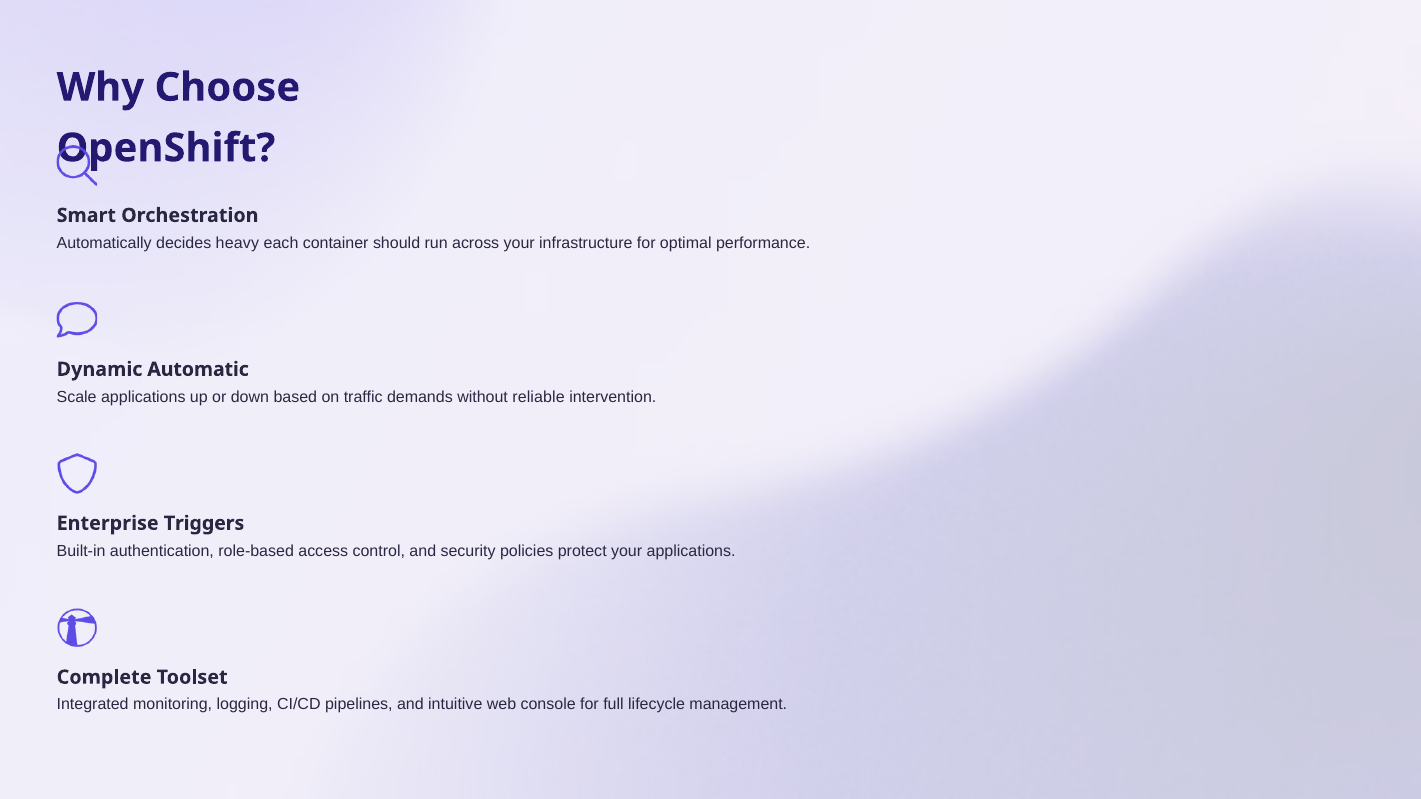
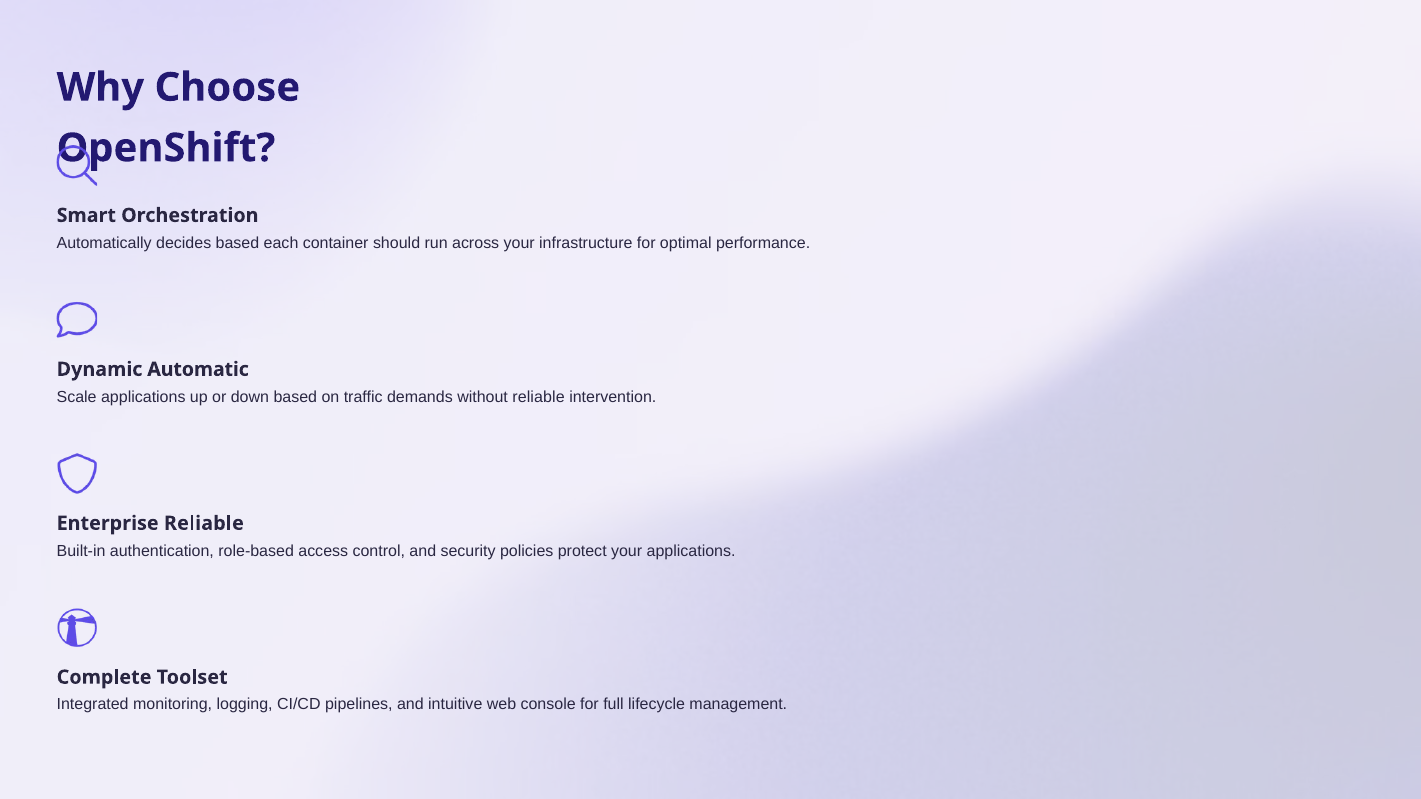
decides heavy: heavy -> based (237, 243)
Enterprise Triggers: Triggers -> Reliable (204, 523)
